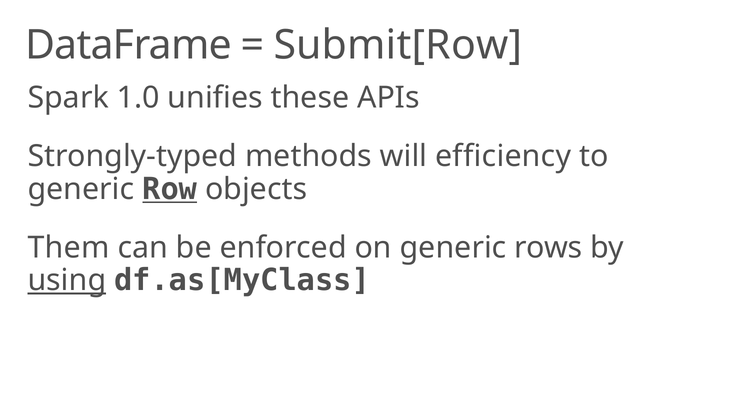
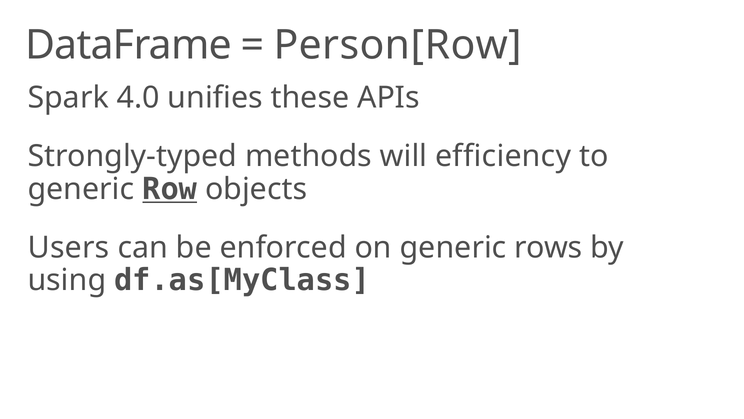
Submit[Row: Submit[Row -> Person[Row (398, 45)
1.0: 1.0 -> 4.0 (138, 98)
Them: Them -> Users (69, 247)
using underline: present -> none (67, 280)
